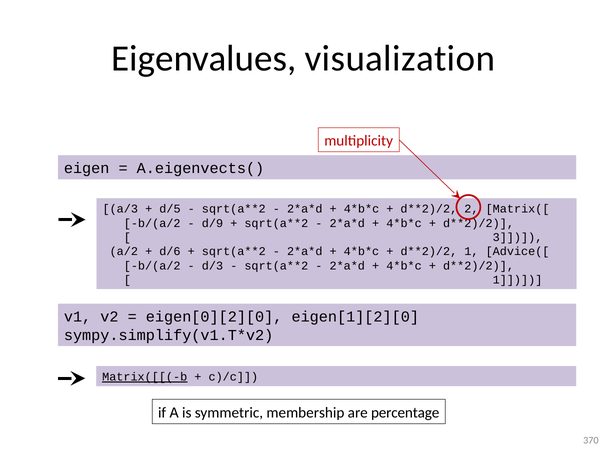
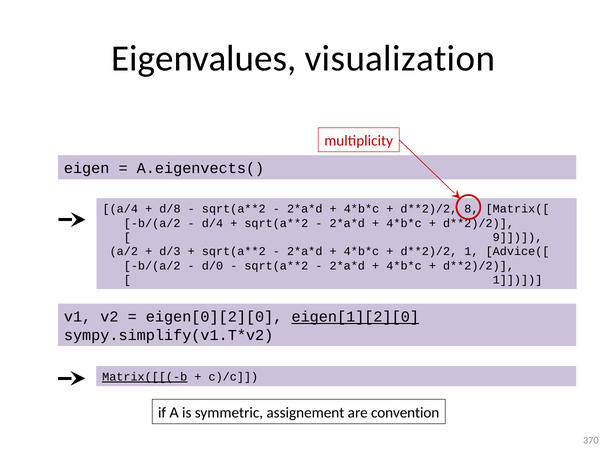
a/3: a/3 -> a/4 (120, 209)
d/5: d/5 -> d/8 (170, 209)
2: 2 -> 8 (471, 209)
d/9: d/9 -> d/4 (212, 223)
3: 3 -> 9 (518, 237)
d/6: d/6 -> d/3 (170, 252)
d/3: d/3 -> d/0 (212, 266)
eigen[1][2][0 underline: none -> present (355, 317)
membership: membership -> assignement (305, 413)
percentage: percentage -> convention (405, 413)
